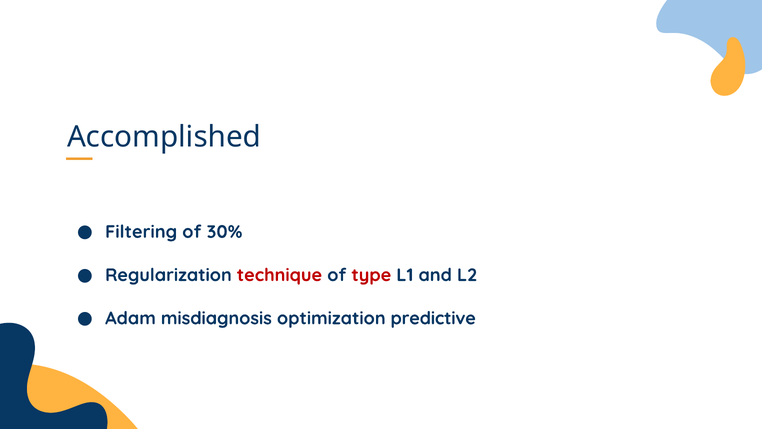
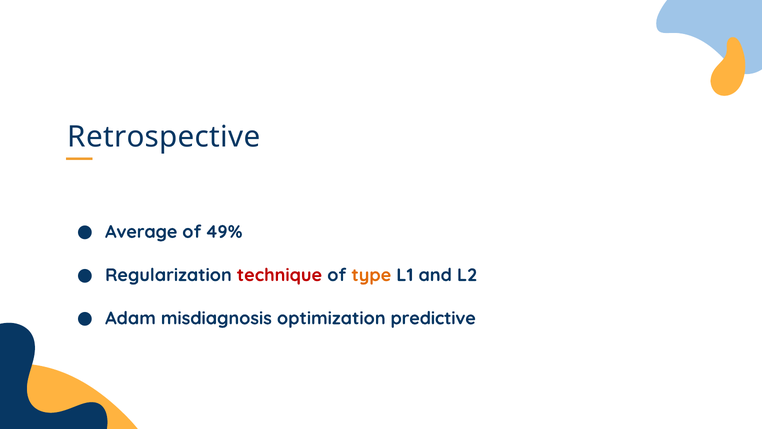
Accomplished: Accomplished -> Retrospective (164, 137)
Filtering: Filtering -> Average (141, 232)
30%: 30% -> 49% (225, 232)
type colour: red -> orange (371, 275)
